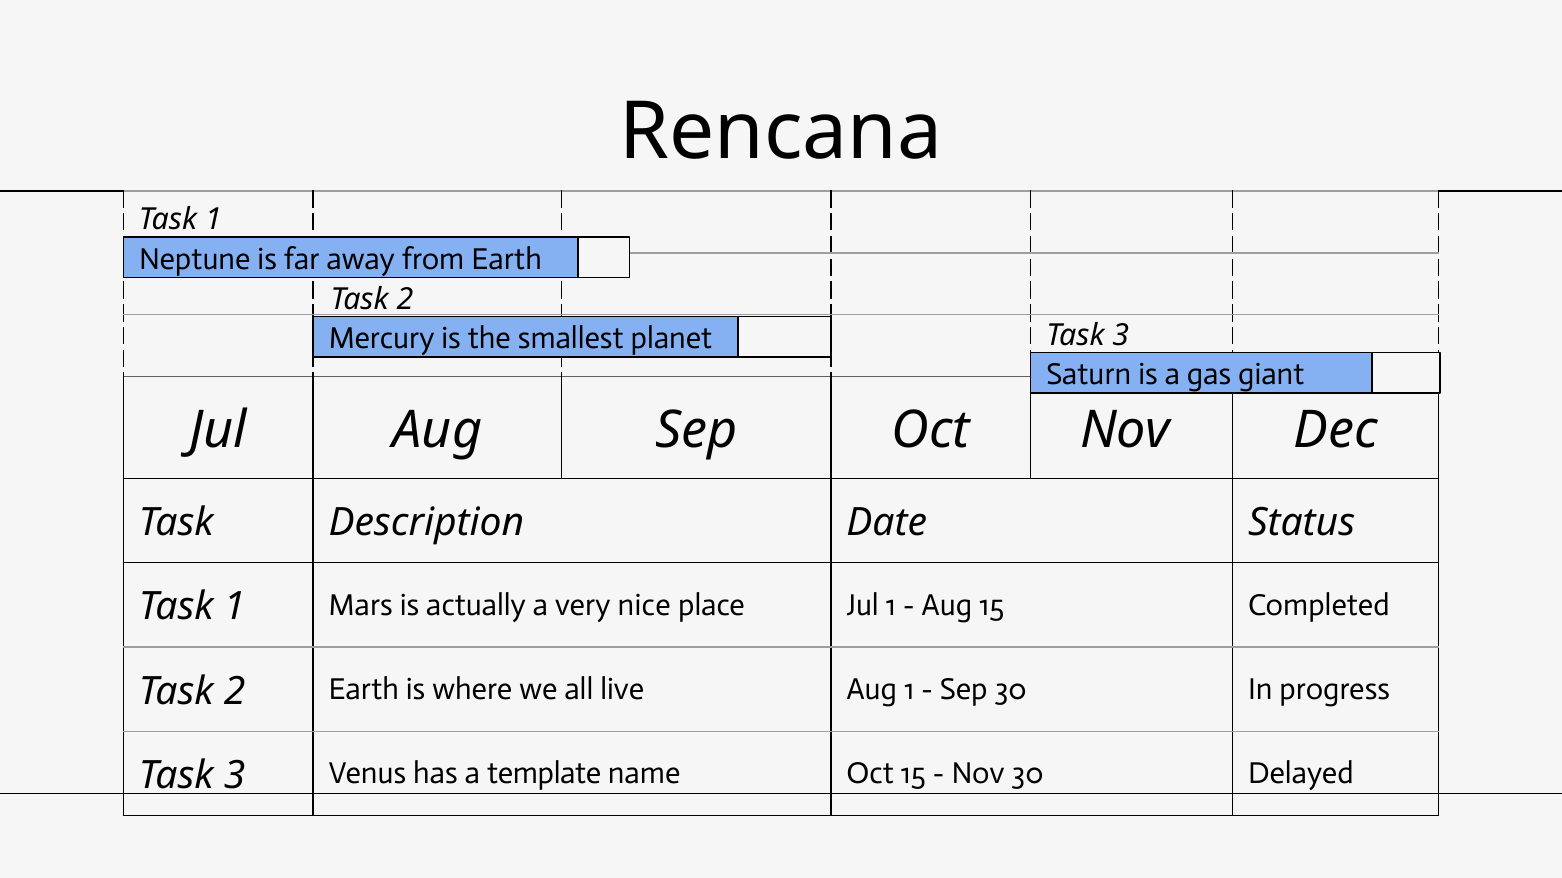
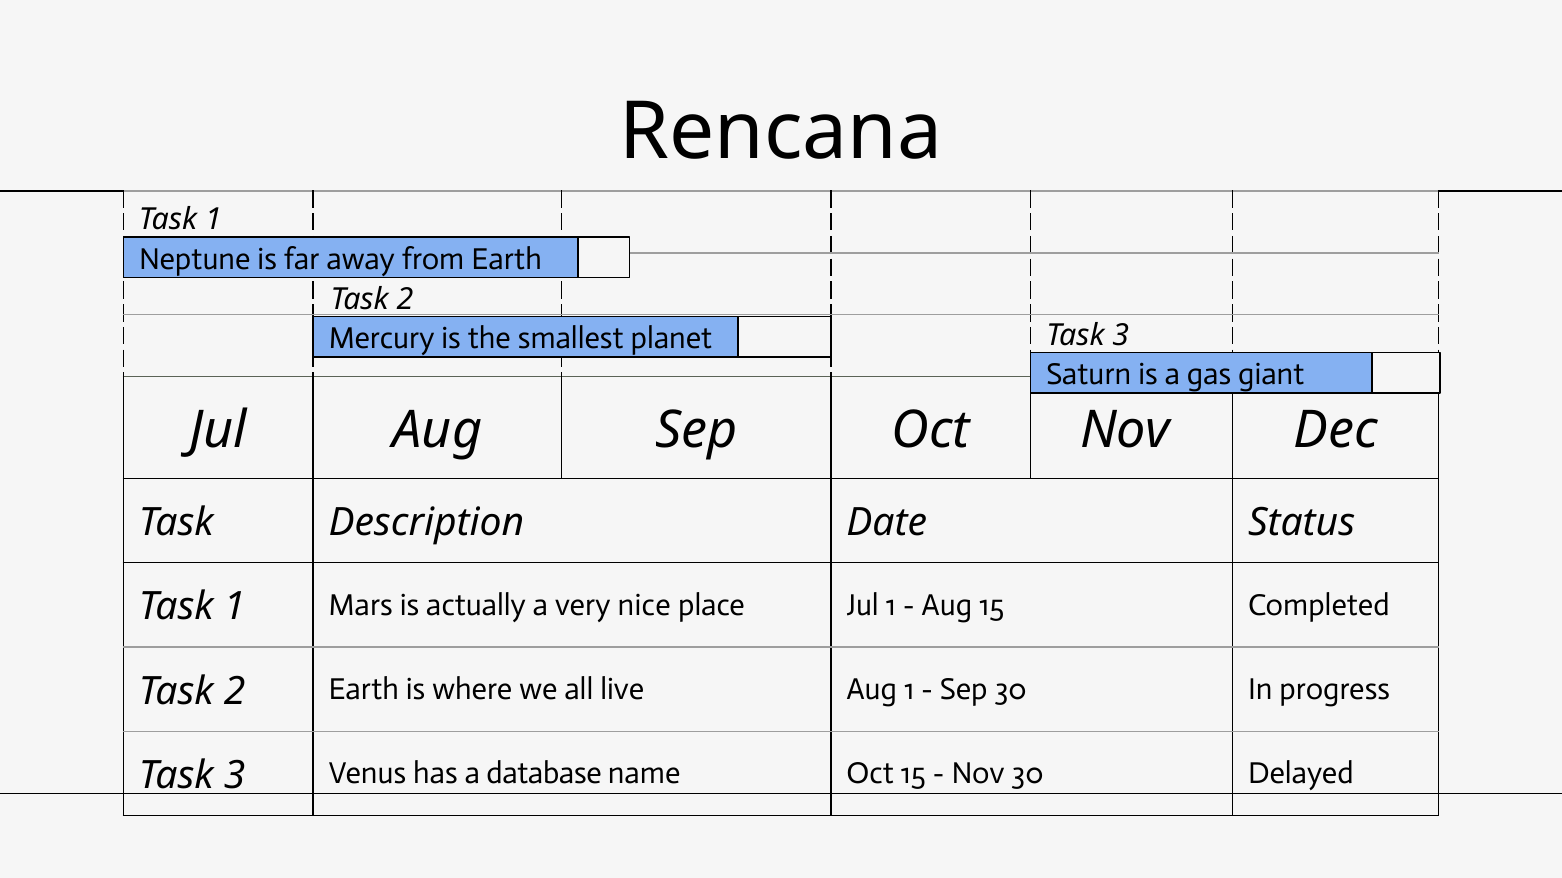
template: template -> database (544, 774)
